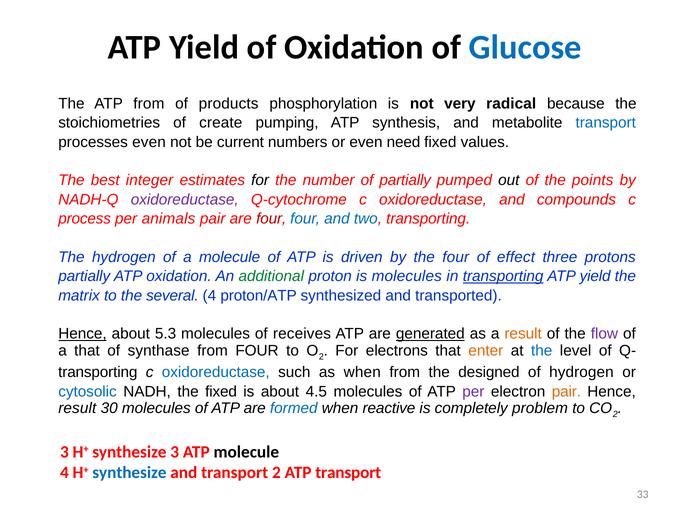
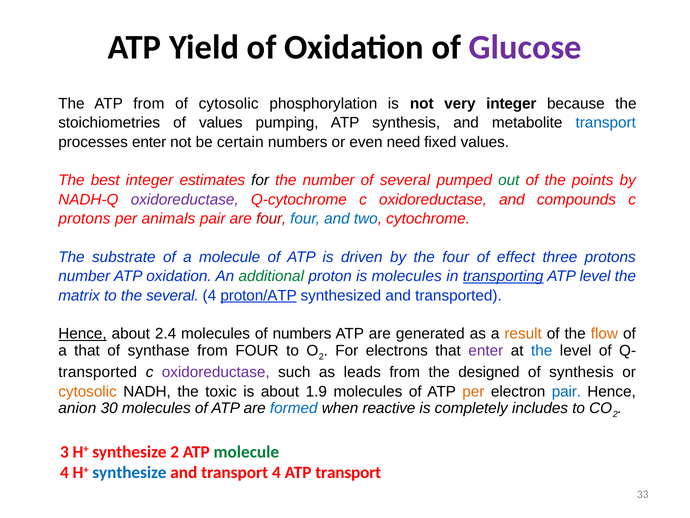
Glucose colour: blue -> purple (525, 47)
of products: products -> cytosolic (229, 103)
very radical: radical -> integer (511, 103)
of create: create -> values (221, 123)
processes even: even -> enter (149, 142)
current: current -> certain (240, 142)
of partially: partially -> several (405, 180)
out colour: black -> green (509, 180)
process: process -> protons (84, 219)
two transporting: transporting -> cytochrome (428, 219)
The hydrogen: hydrogen -> substrate (124, 257)
partially: partially -> number (84, 276)
yield: yield -> level (595, 276)
proton/ATP underline: none -> present (259, 295)
5.3: 5.3 -> 2.4 (166, 334)
of receives: receives -> numbers (302, 334)
generated underline: present -> none (430, 334)
flow colour: purple -> orange (604, 334)
enter colour: orange -> purple (486, 350)
transporting: transporting -> transported (98, 372)
oxidoreductase colour: blue -> purple (216, 372)
as when: when -> leads (362, 372)
of hydrogen: hydrogen -> synthesis (581, 372)
cytosolic colour: blue -> orange (88, 391)
the fixed: fixed -> toxic (221, 391)
4.5: 4.5 -> 1.9 (316, 391)
per colour: purple -> orange (473, 391)
pair colour: orange -> blue (566, 391)
result: result -> anion (77, 408)
problem: problem -> includes (540, 408)
synthesize 3: 3 -> 2 (175, 451)
molecule colour: black -> green (246, 451)
transport 2: 2 -> 4 (276, 472)
